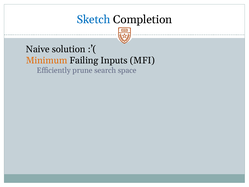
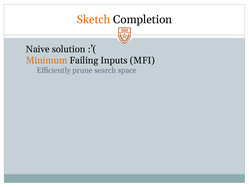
Sketch colour: blue -> orange (94, 20)
